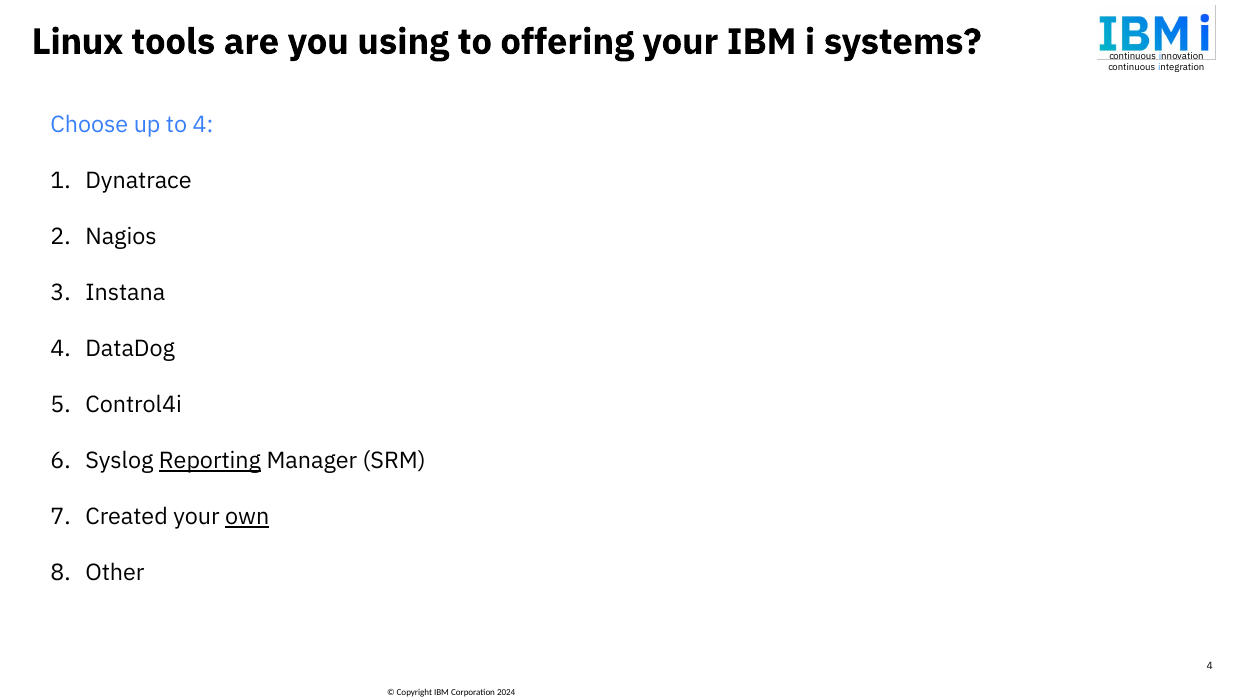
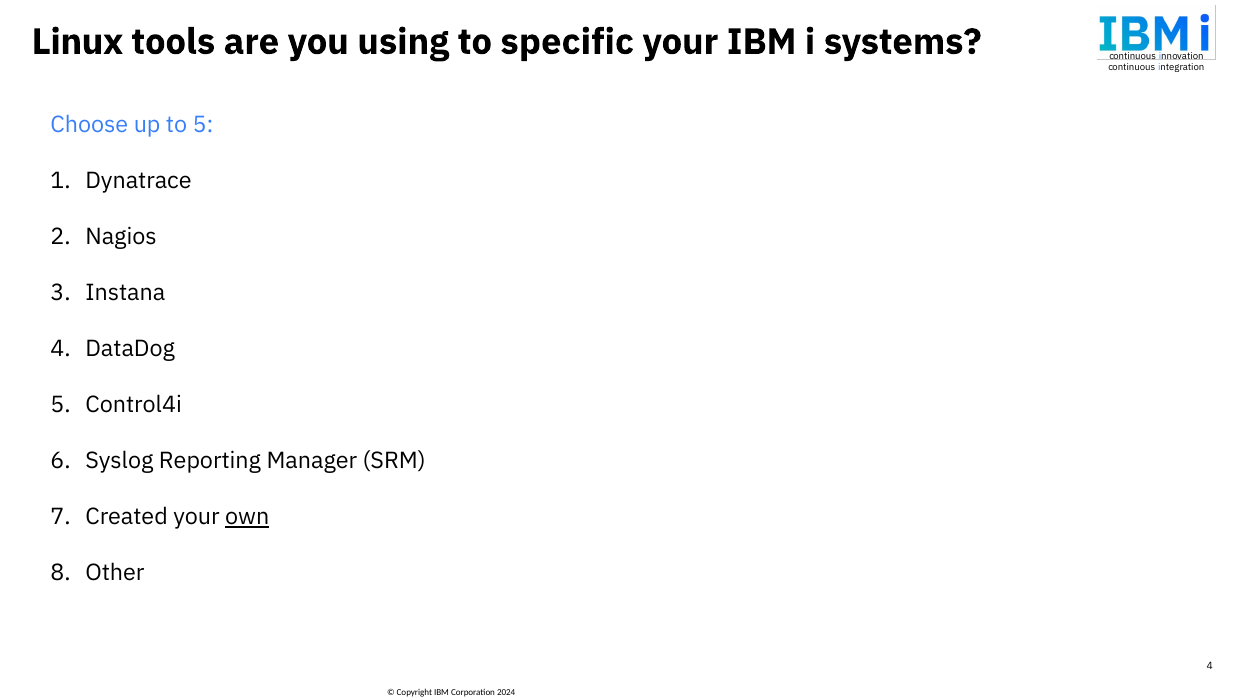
offering: offering -> specific (567, 42)
to 4: 4 -> 5 (203, 125)
Reporting underline: present -> none (210, 461)
